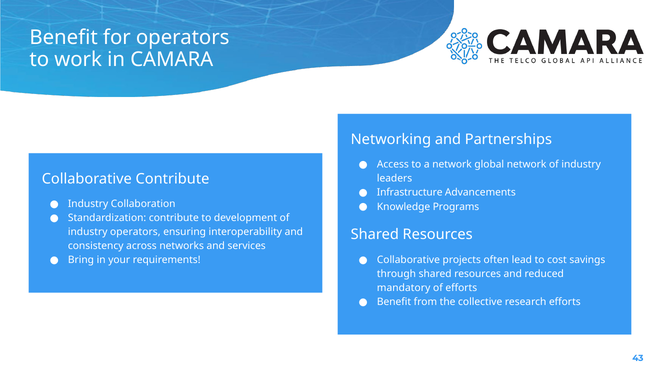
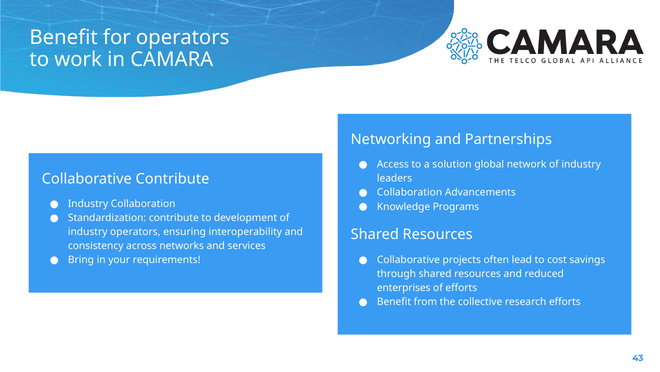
a network: network -> solution (452, 164)
Infrastructure: Infrastructure -> Collaboration (410, 192)
mandatory: mandatory -> enterprises (404, 287)
